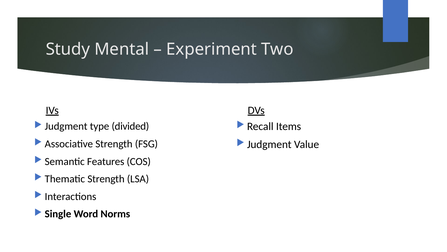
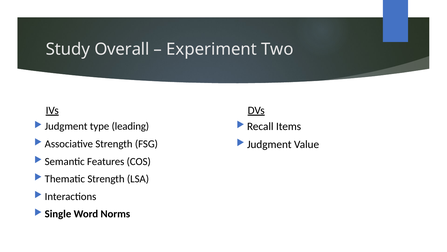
Mental: Mental -> Overall (122, 49)
divided: divided -> leading (130, 126)
